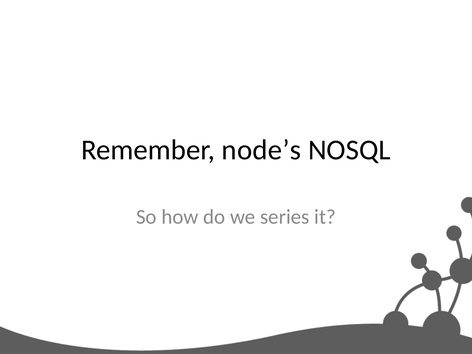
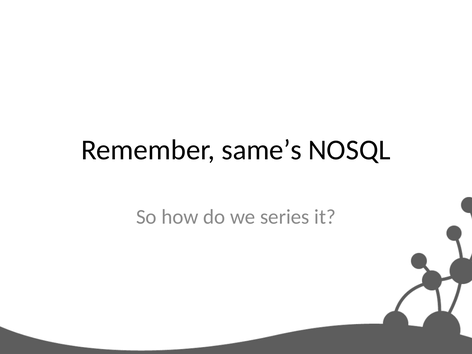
node’s: node’s -> same’s (262, 150)
